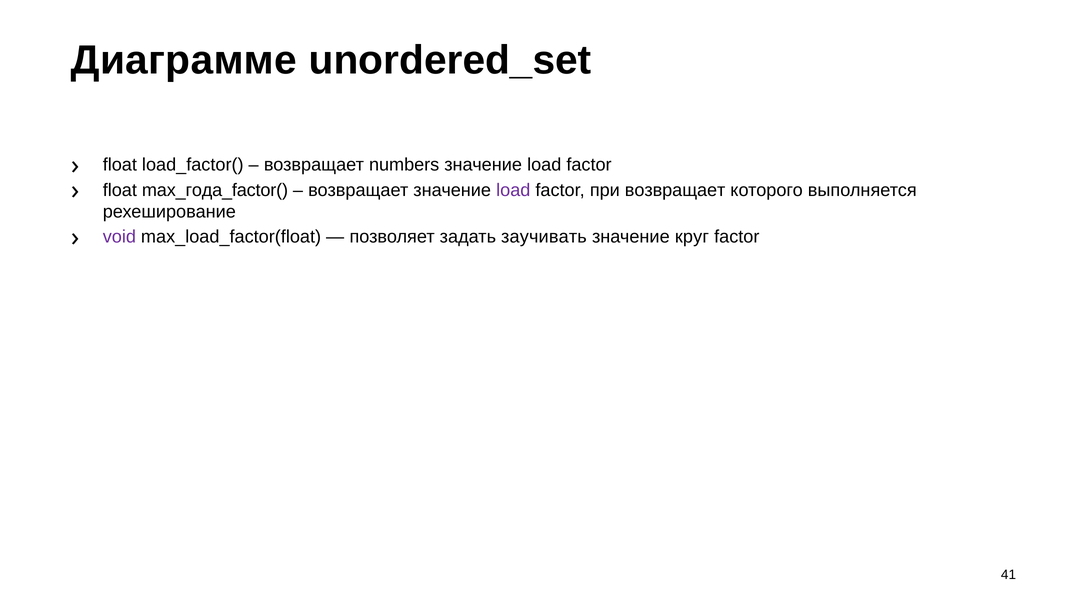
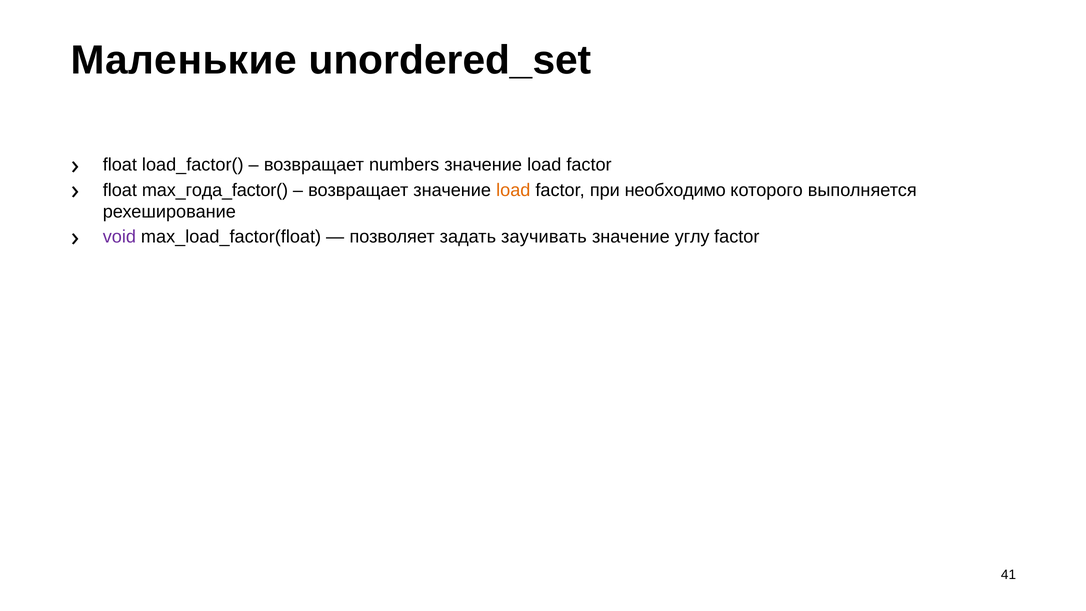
Диаграмме: Диаграмме -> Маленькие (184, 60)
load colour: purple -> orange (513, 190)
при возвращает: возвращает -> необходимо (675, 190)
круг: круг -> углу (692, 237)
